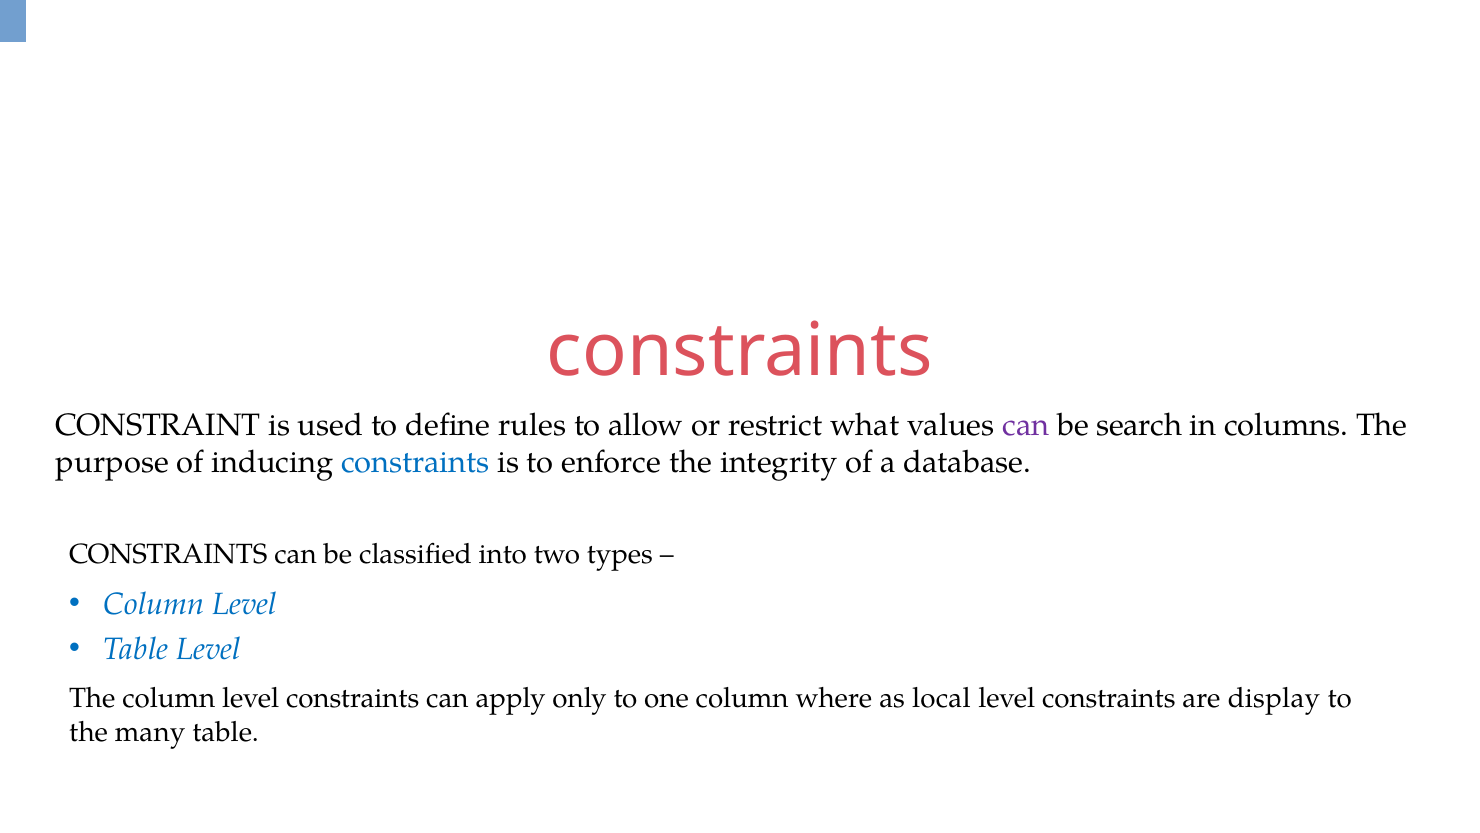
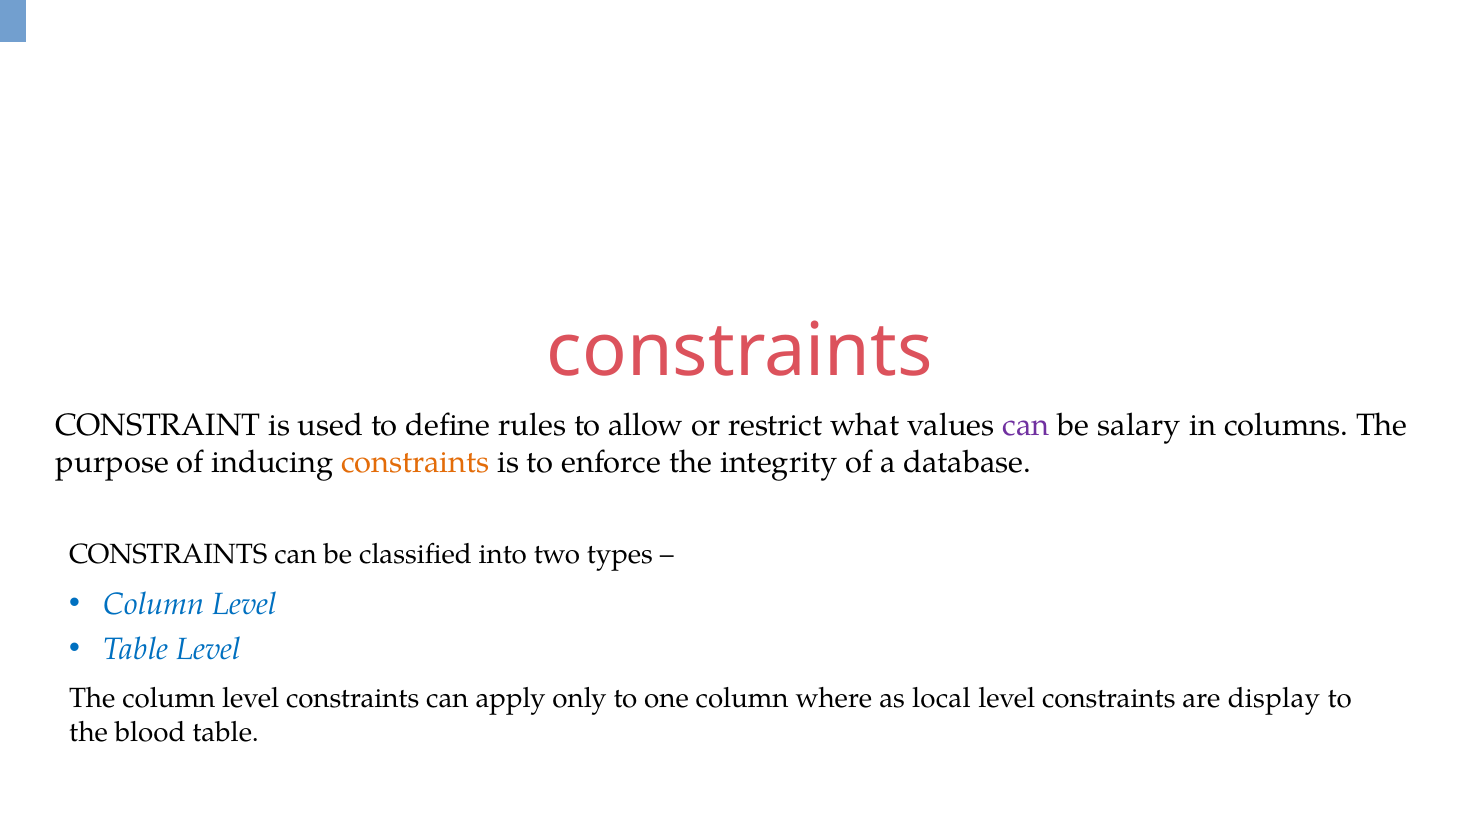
search: search -> salary (1139, 425)
constraints colour: blue -> orange (415, 462)
many: many -> blood (150, 731)
